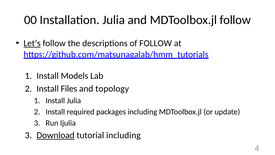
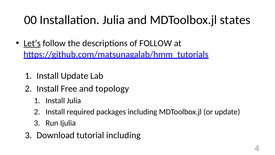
MDToolbox.jl follow: follow -> states (235, 20)
Install Models: Models -> Update (74, 76)
Files: Files -> Free (69, 89)
Download underline: present -> none (56, 135)
